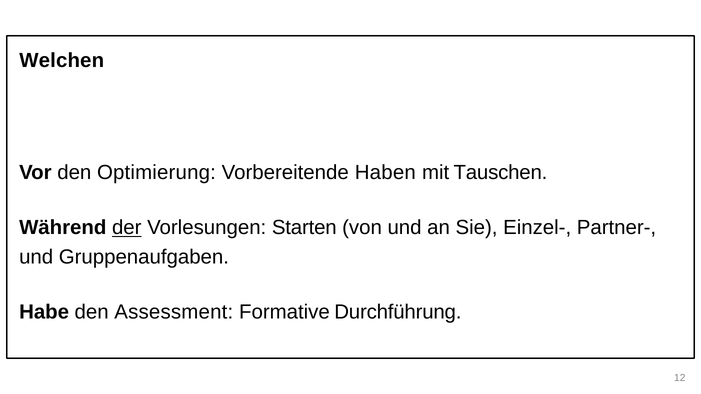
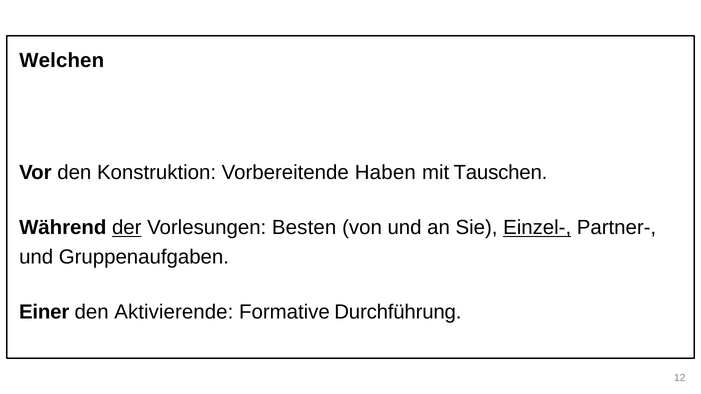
Optimierung: Optimierung -> Konstruktion (157, 173)
Starten: Starten -> Besten (304, 228)
Einzel- underline: none -> present (537, 228)
Habe: Habe -> Einer (44, 312)
Assessment: Assessment -> Aktivierende (174, 312)
